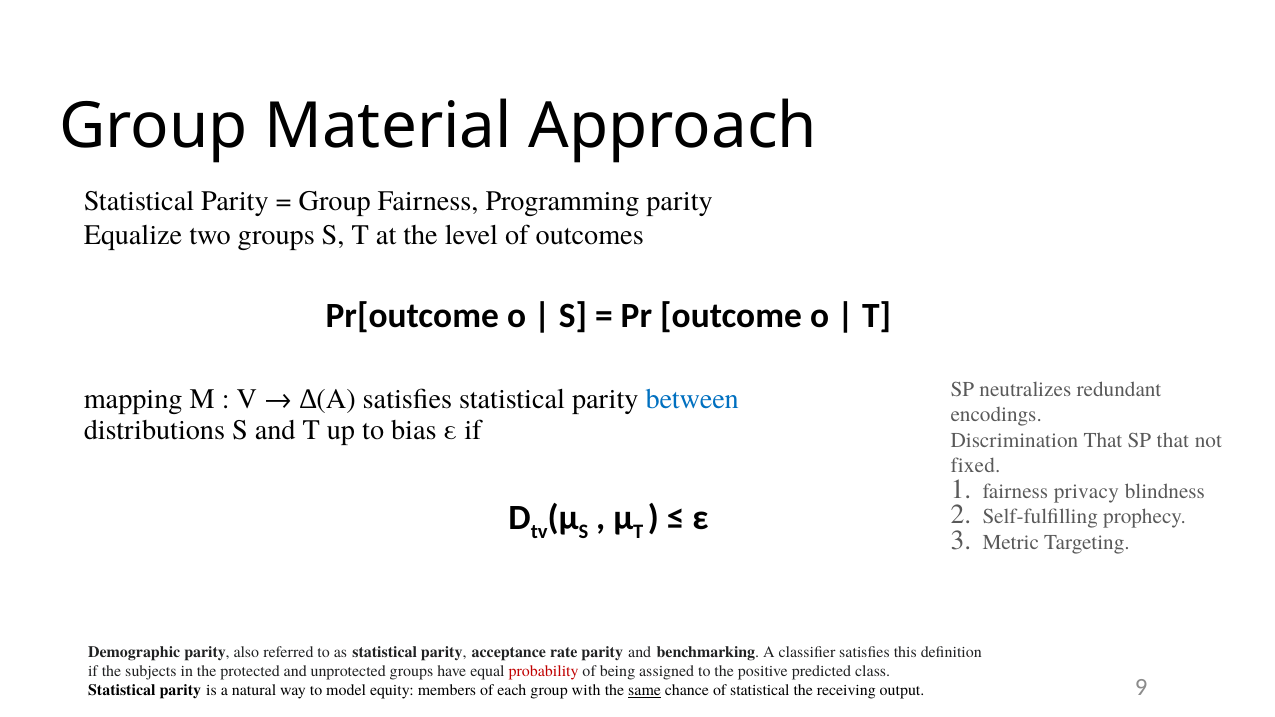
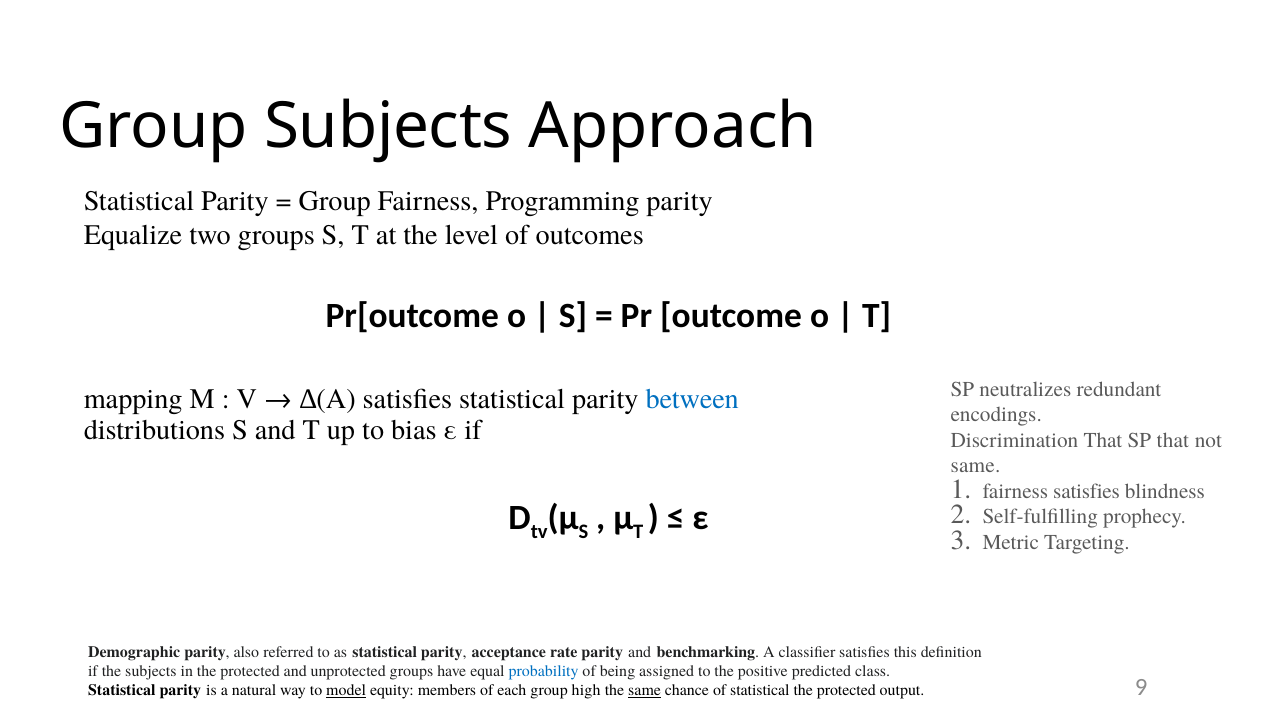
Group Material: Material -> Subjects (388, 127)
fixed: fixed -> same (975, 466)
fairness privacy: privacy -> satisfies (1087, 491)
probability colour: red -> blue (544, 671)
model underline: none -> present (346, 691)
with: with -> high (586, 691)
receiving: receiving -> protected (846, 691)
